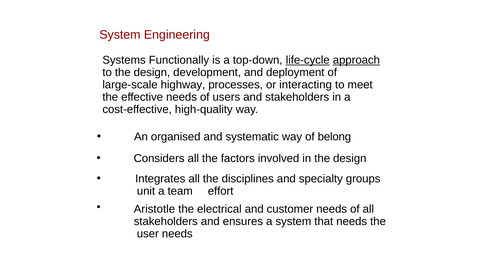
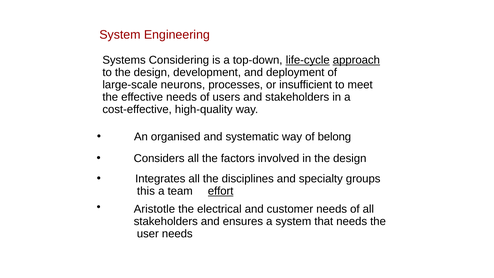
Functionally: Functionally -> Considering (179, 60)
highway: highway -> neurons (183, 85)
interacting: interacting -> insufficient (306, 85)
unit: unit -> this (146, 191)
effort underline: none -> present (221, 191)
